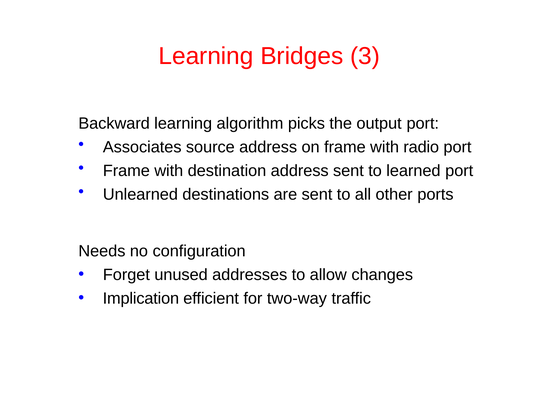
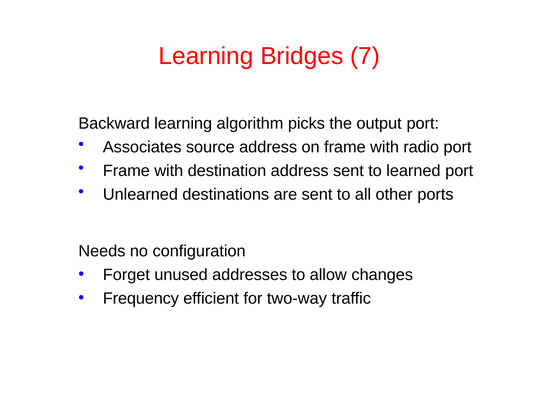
3: 3 -> 7 (365, 56)
Implication: Implication -> Frequency (141, 299)
